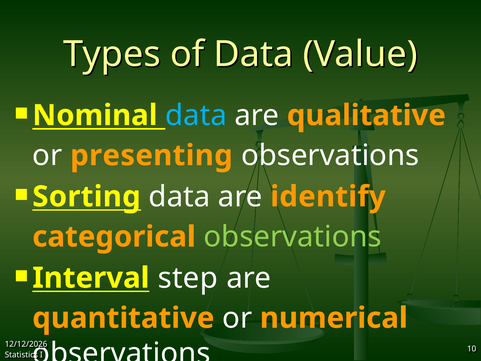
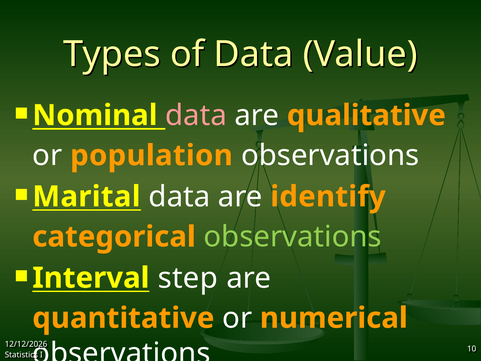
data colour: light blue -> pink (196, 115)
presenting: presenting -> population (151, 155)
Sorting: Sorting -> Marital (86, 197)
